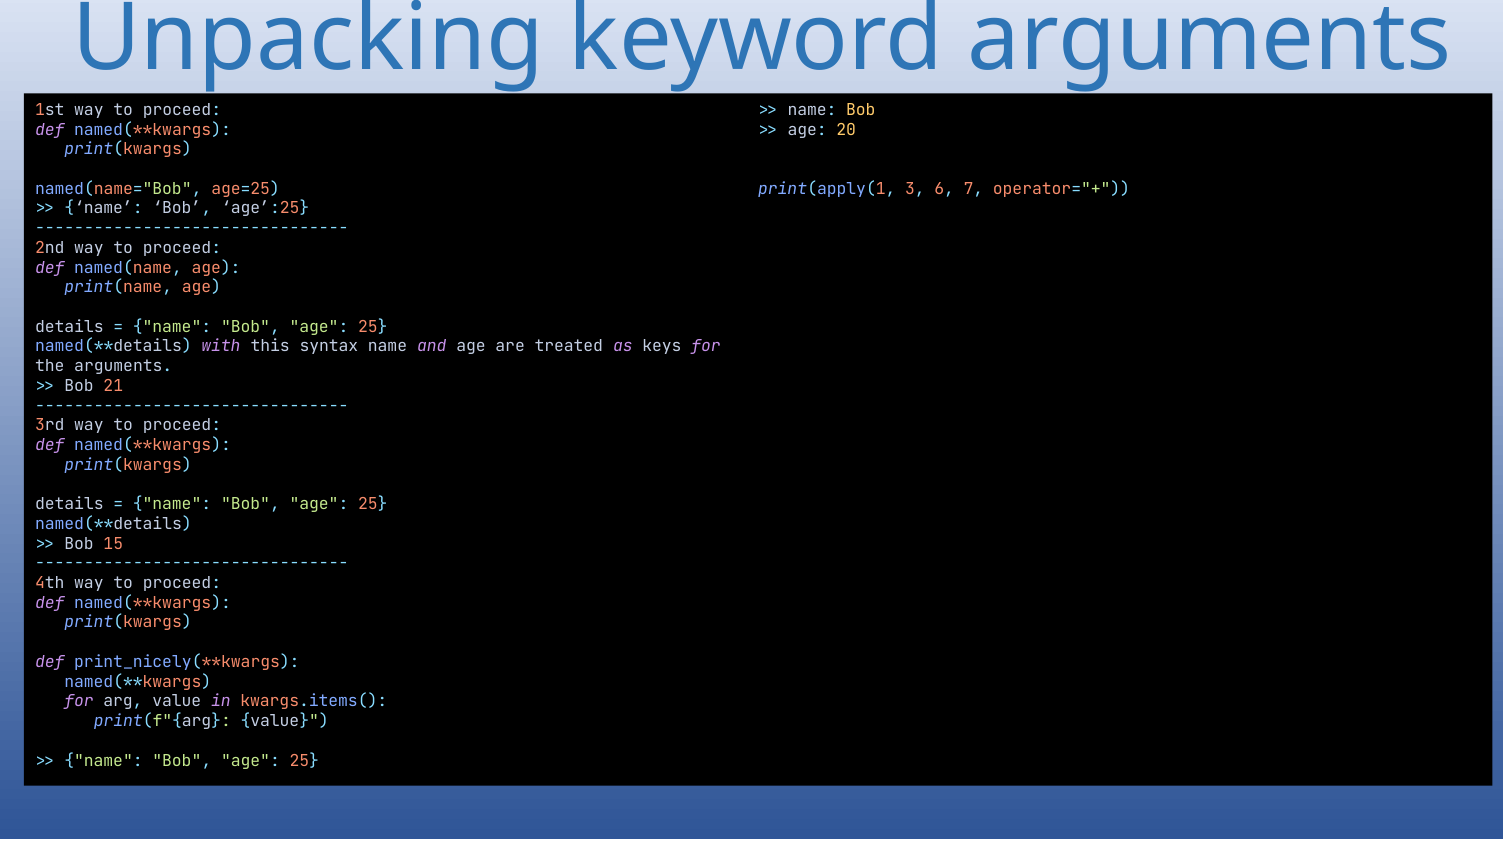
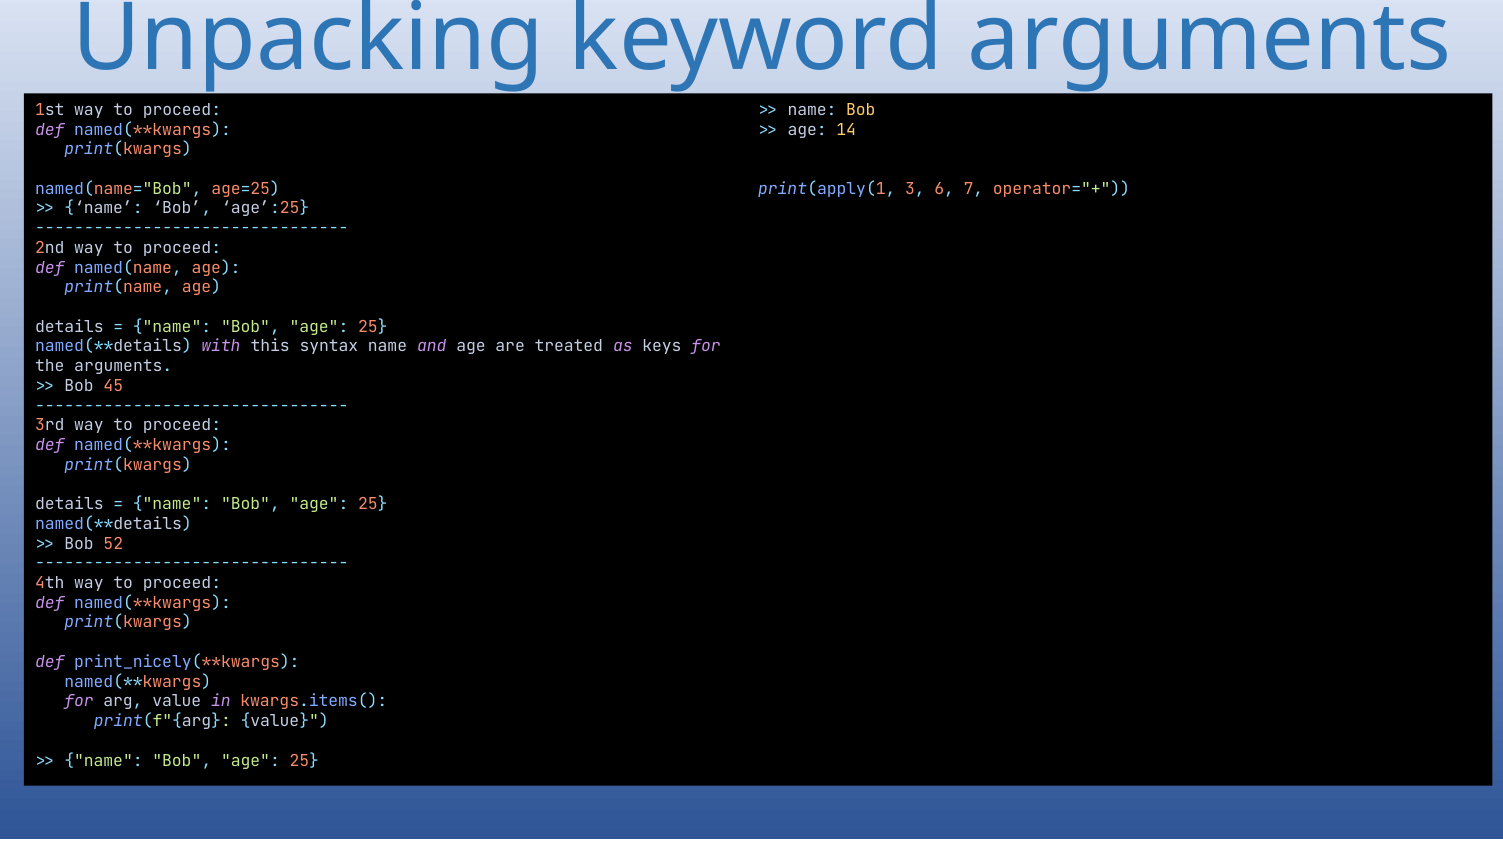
20: 20 -> 14 (846, 130)
21: 21 -> 45 (113, 386)
15: 15 -> 52 (113, 543)
